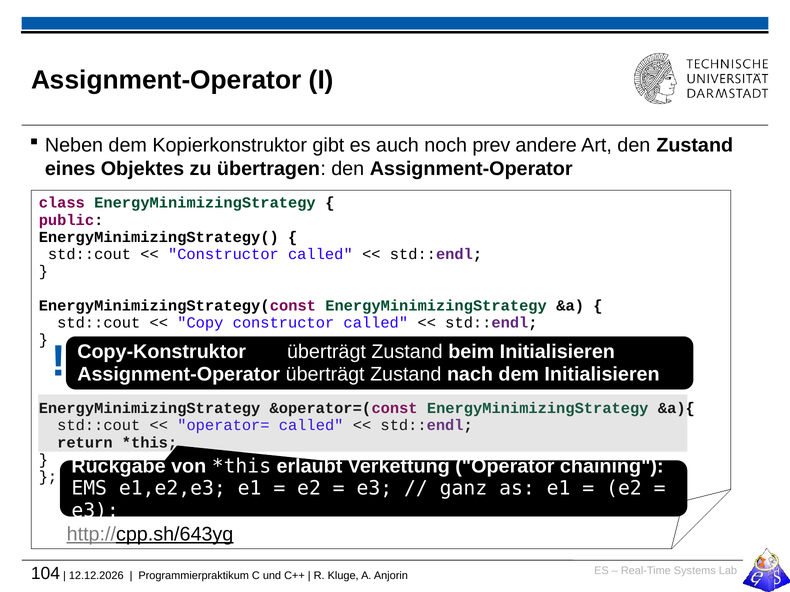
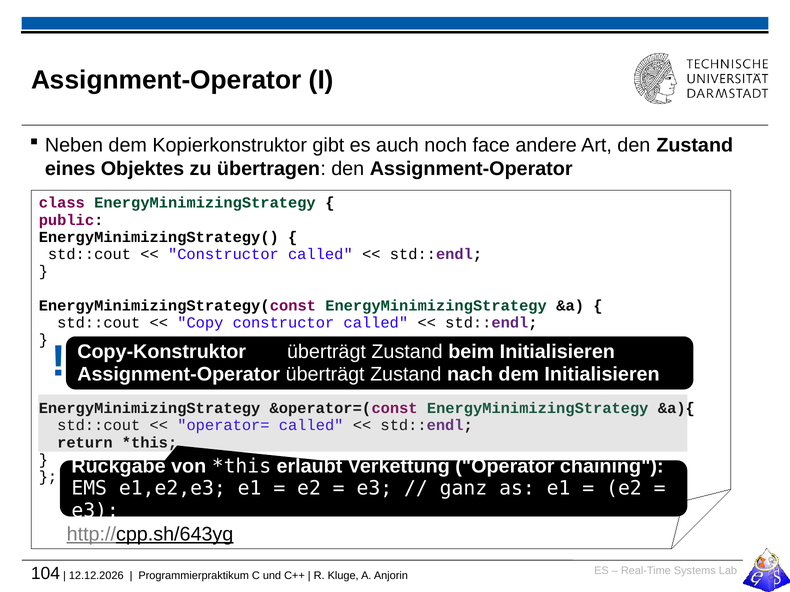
prev: prev -> face (491, 145)
